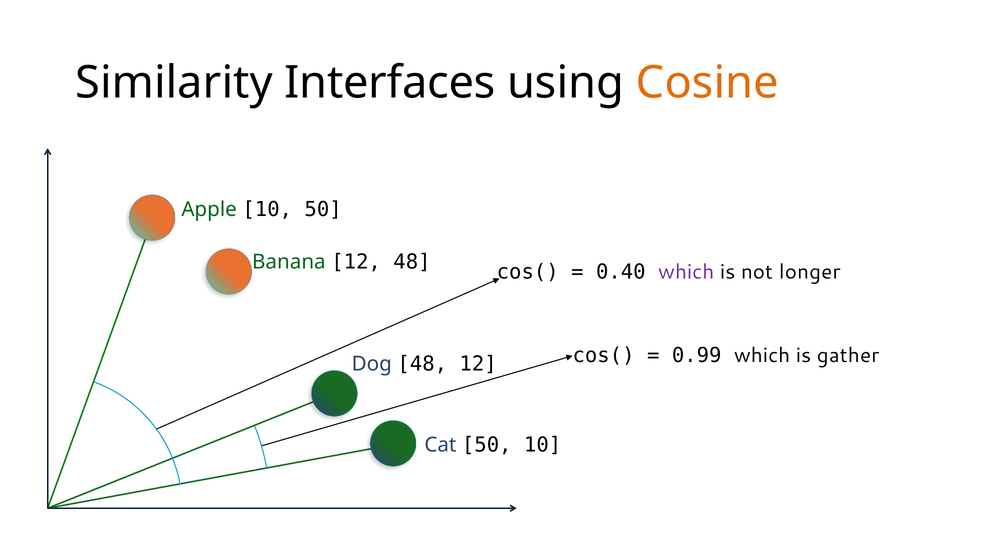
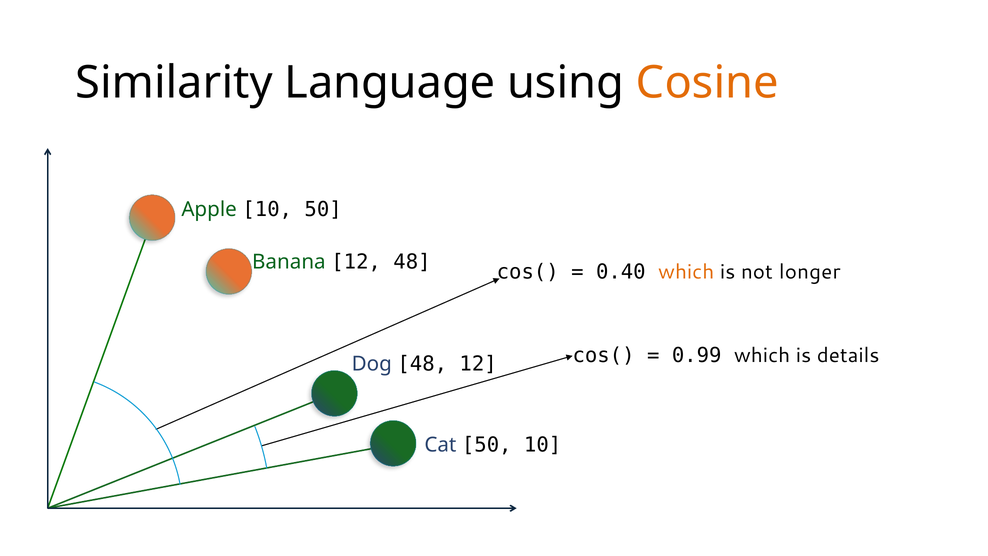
Interfaces: Interfaces -> Language (390, 83)
which colour: purple -> orange (686, 272)
gather: gather -> details (848, 355)
